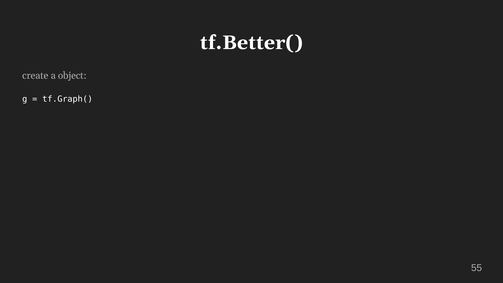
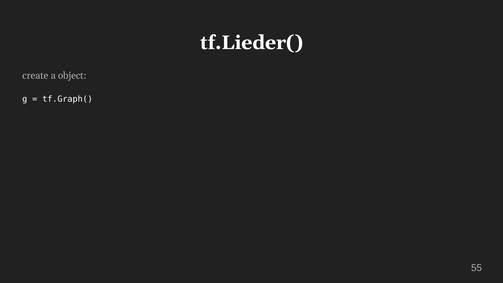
tf.Better(: tf.Better( -> tf.Lieder( (252, 43)
